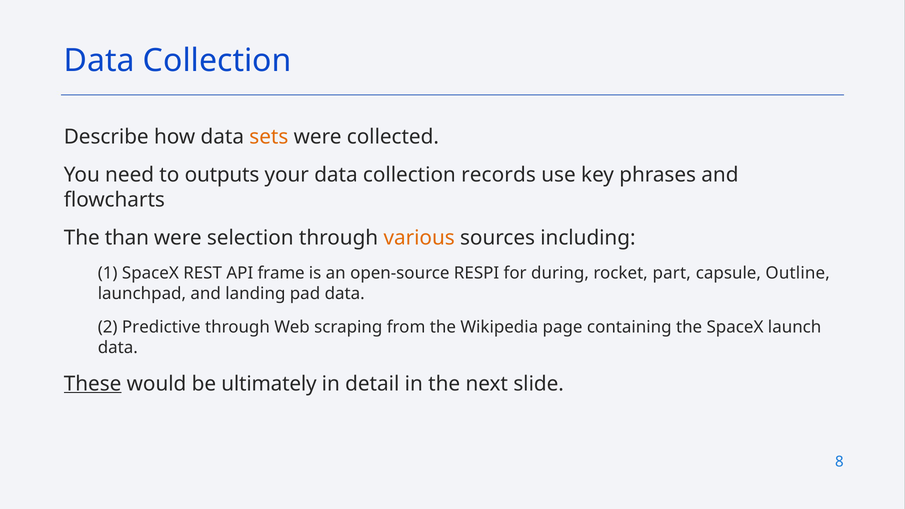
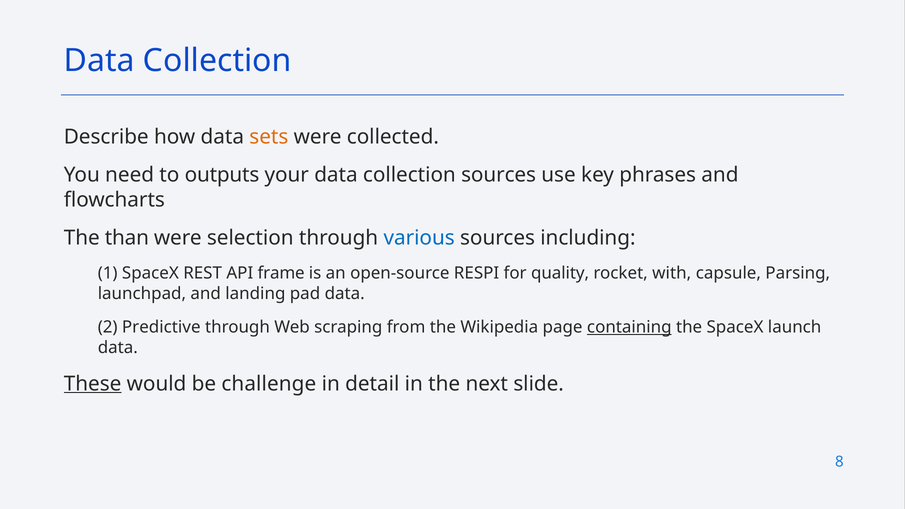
collection records: records -> sources (499, 175)
various colour: orange -> blue (419, 238)
during: during -> quality (560, 273)
part: part -> with (672, 273)
Outline: Outline -> Parsing (798, 273)
containing underline: none -> present (629, 327)
ultimately: ultimately -> challenge (269, 384)
